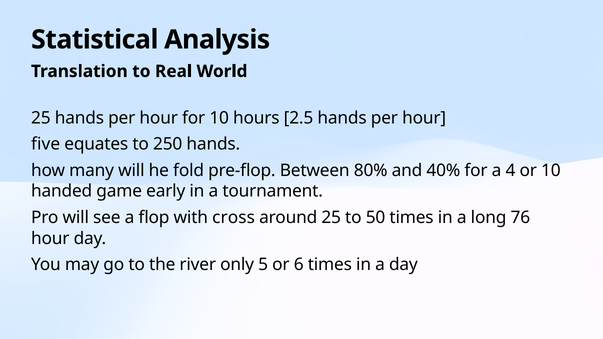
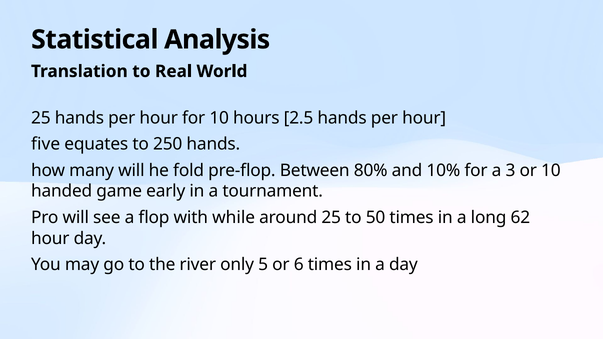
40%: 40% -> 10% (443, 171)
4: 4 -> 3 (510, 171)
cross: cross -> while (234, 218)
76: 76 -> 62 (520, 218)
